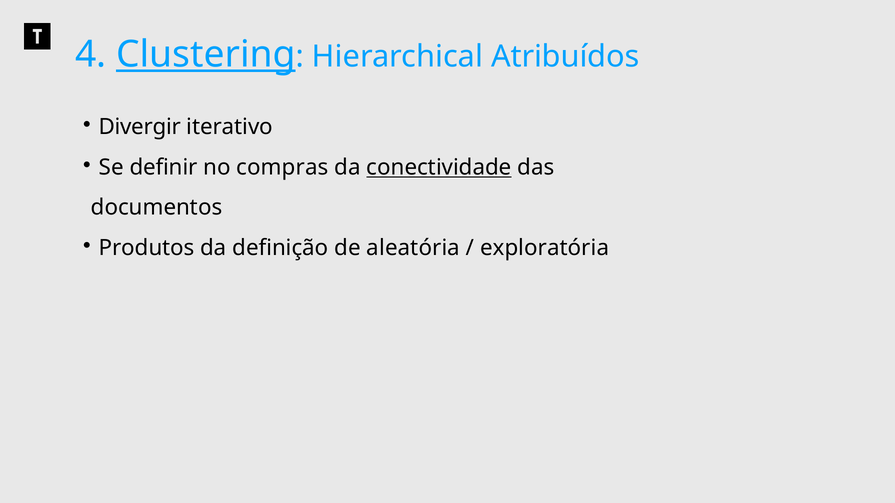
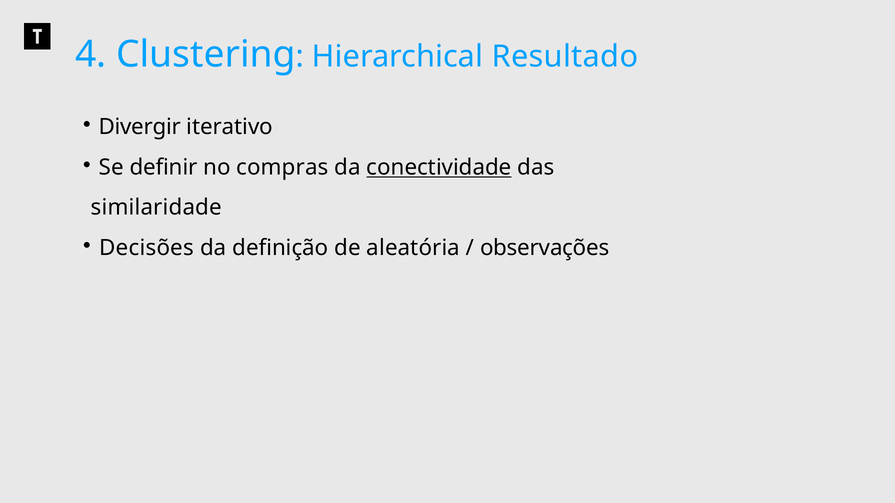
Clustering underline: present -> none (206, 55)
Atribuídos: Atribuídos -> Resultado (565, 57)
documentos: documentos -> similaridade (156, 208)
Produtos: Produtos -> Decisões (147, 248)
exploratória: exploratória -> observações (545, 248)
